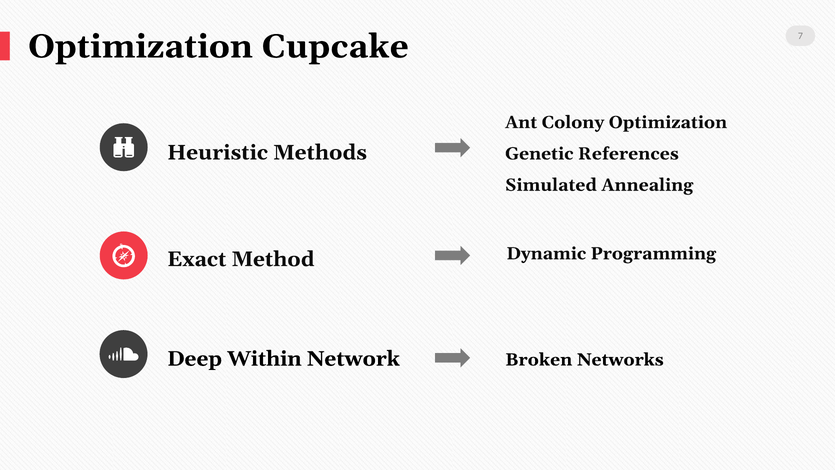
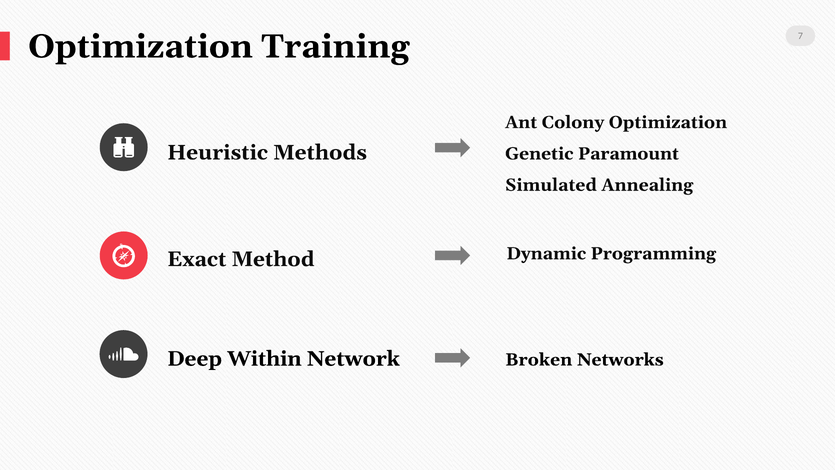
Cupcake: Cupcake -> Training (335, 46)
References: References -> Paramount (628, 154)
